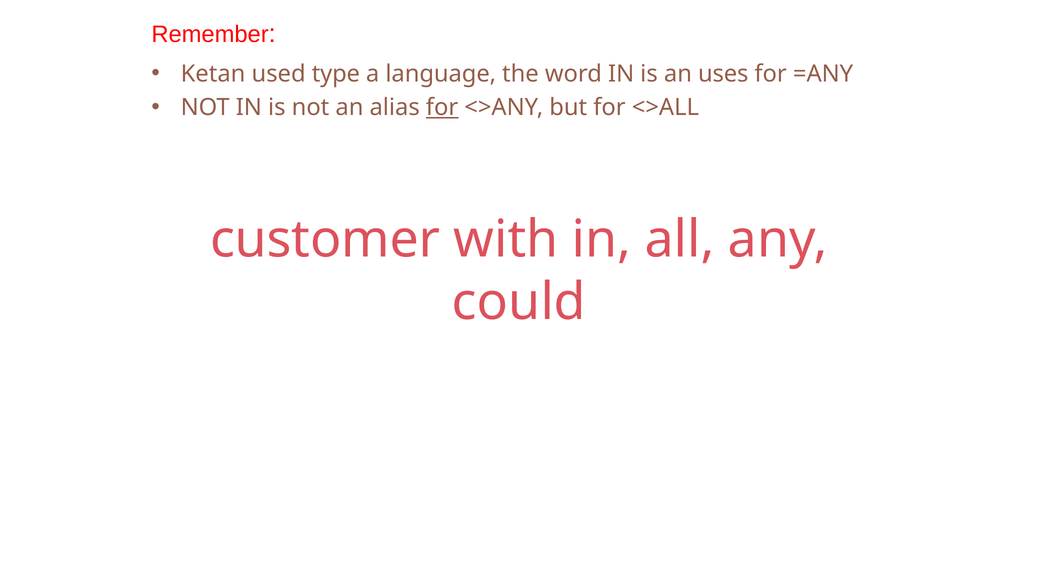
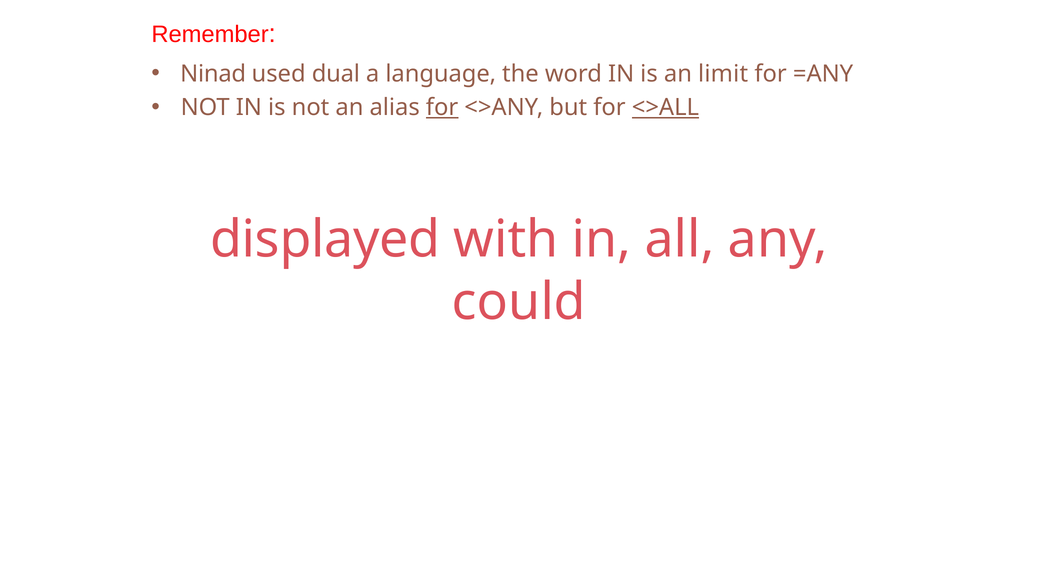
Ketan: Ketan -> Ninad (213, 74)
type: type -> dual (336, 74)
uses: uses -> limit (723, 74)
<>ALL underline: none -> present (665, 108)
customer: customer -> displayed (325, 240)
